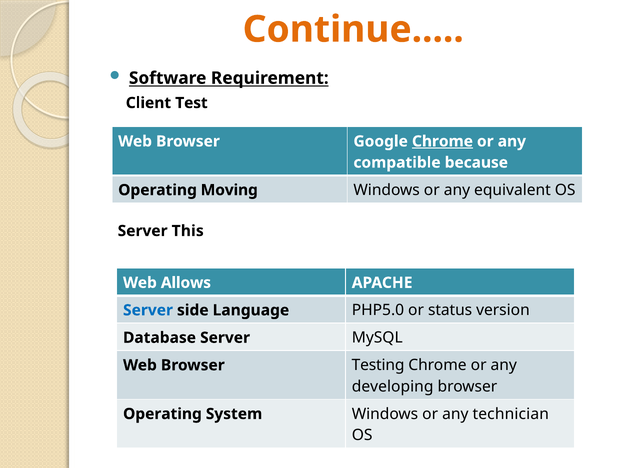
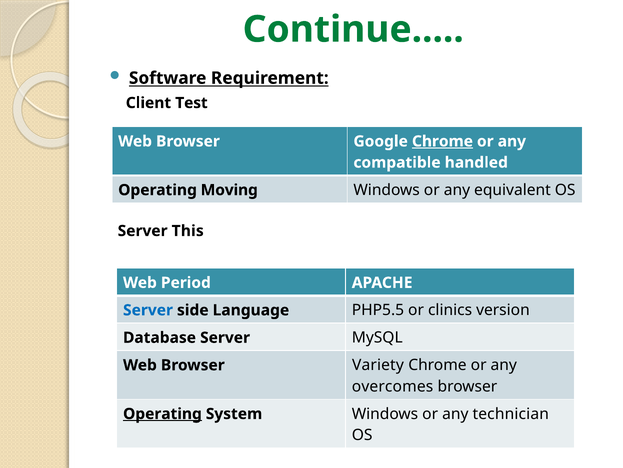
Continue colour: orange -> green (353, 29)
because: because -> handled (476, 162)
Allows: Allows -> Period (186, 282)
PHP5.0: PHP5.0 -> PHP5.5 (378, 310)
status: status -> clinics (450, 310)
Testing: Testing -> Variety (378, 365)
developing: developing -> overcomes (393, 386)
Operating underline: none -> present (162, 413)
